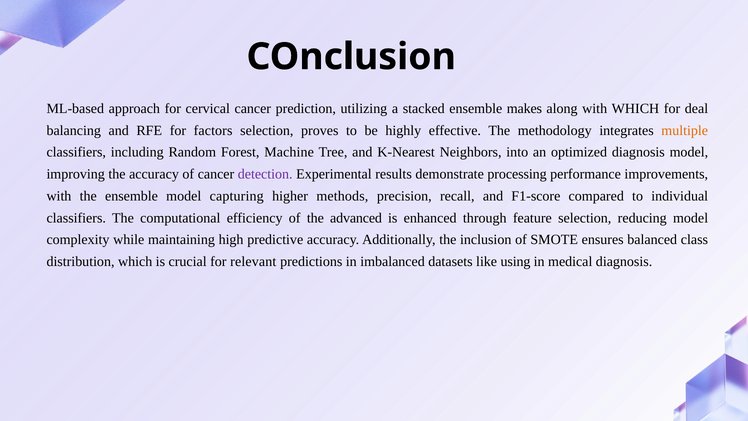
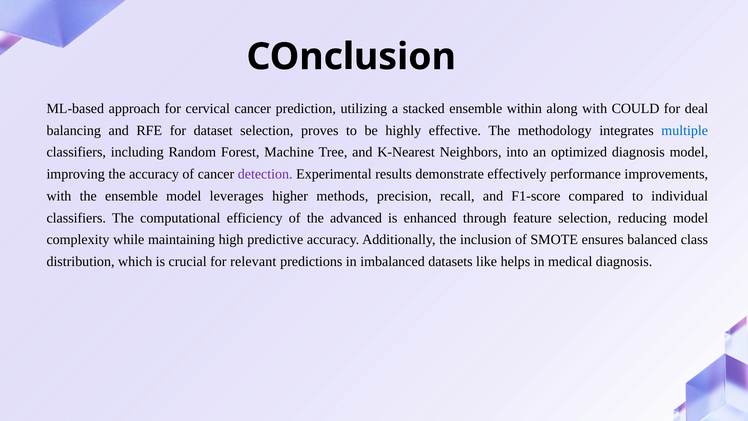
makes: makes -> within (524, 109)
with WHICH: WHICH -> COULD (636, 109)
factors: factors -> dataset (213, 130)
multiple colour: orange -> blue (685, 130)
processing: processing -> effectively (517, 174)
capturing: capturing -> leverages (237, 196)
using: using -> helps (515, 262)
